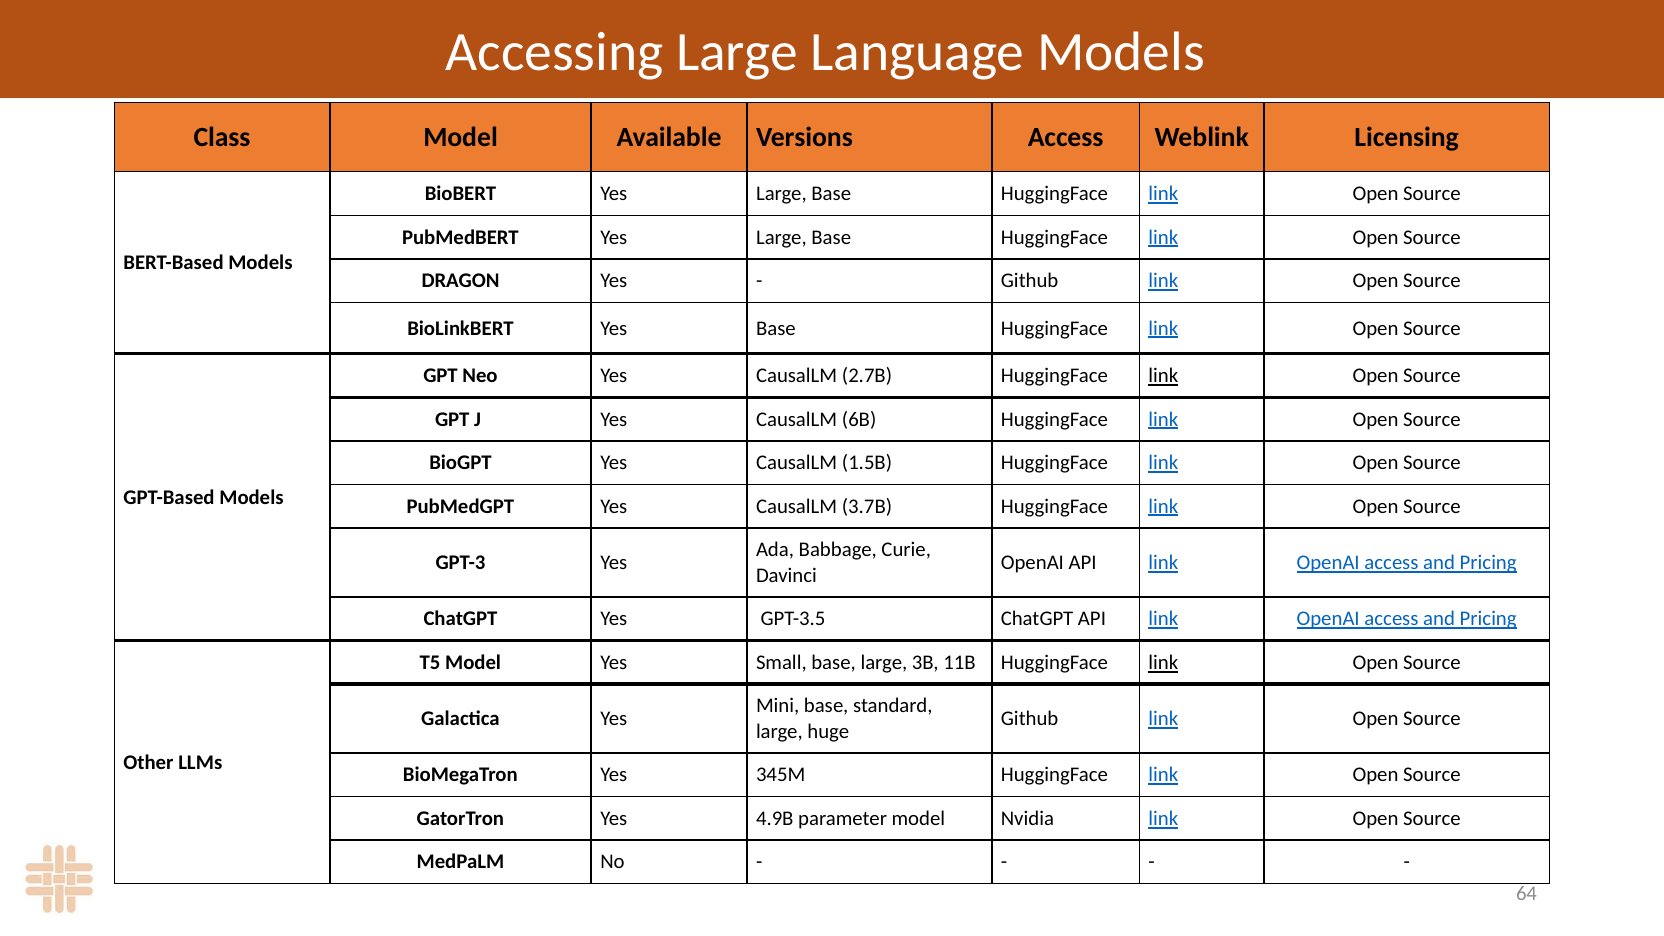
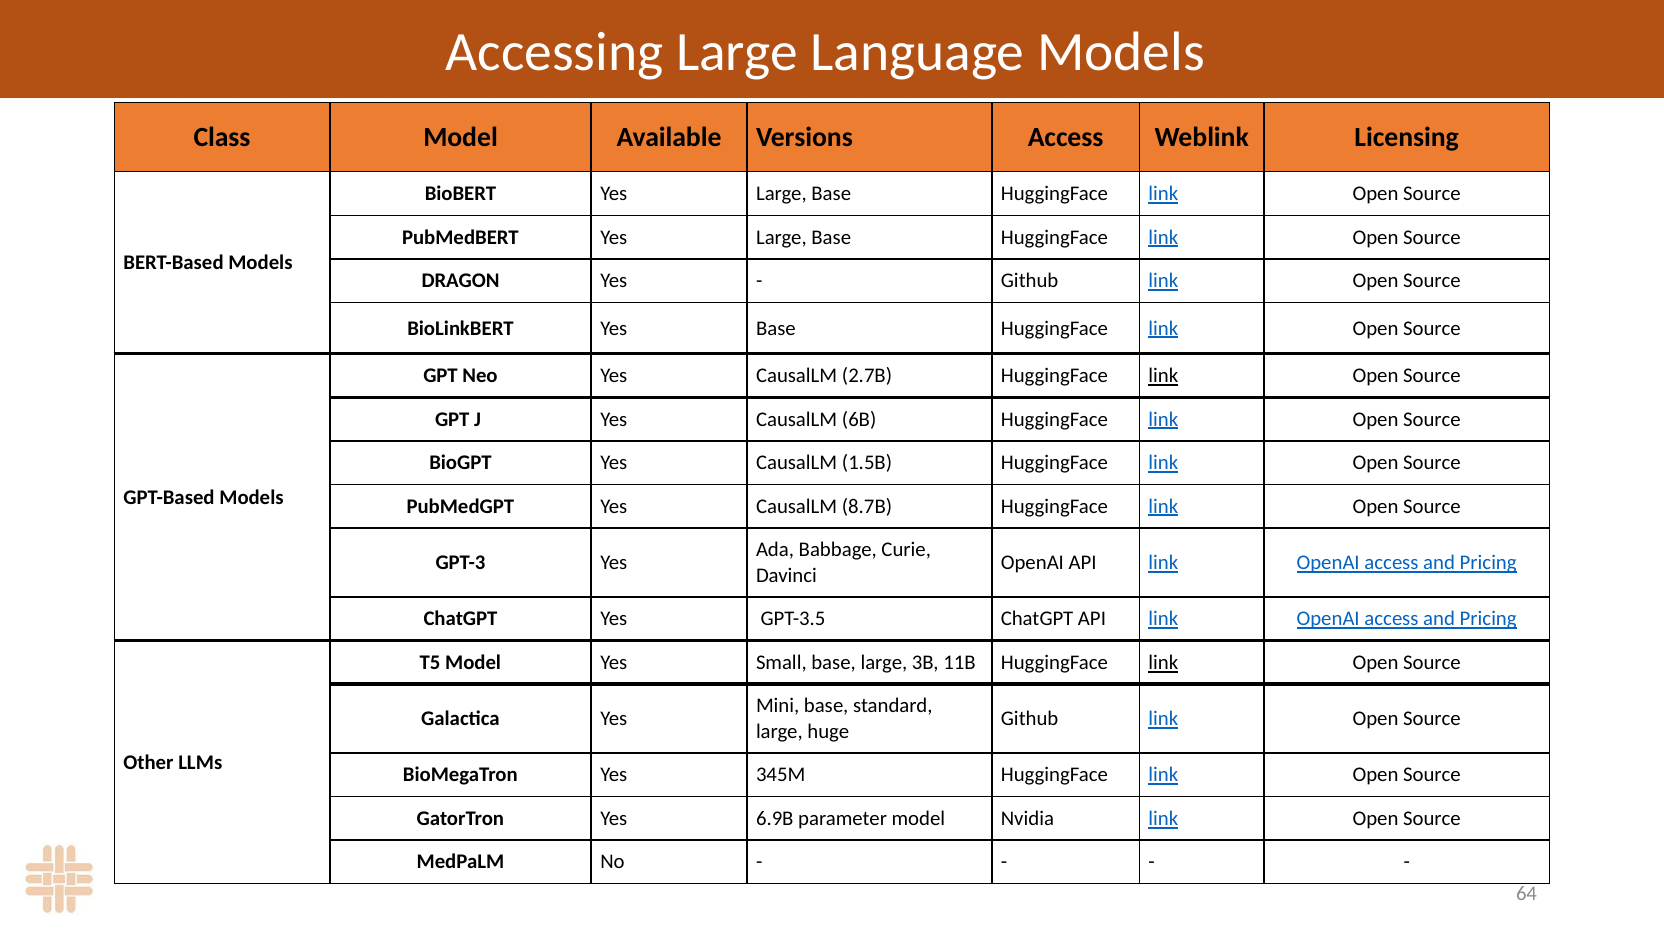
3.7B: 3.7B -> 8.7B (867, 506)
4.9B: 4.9B -> 6.9B (775, 819)
